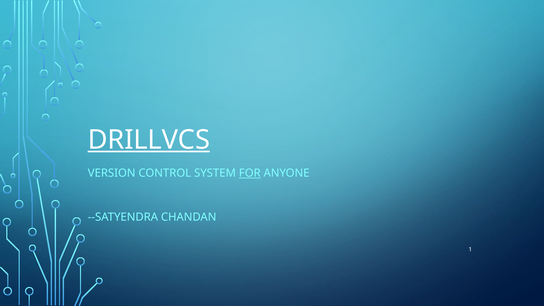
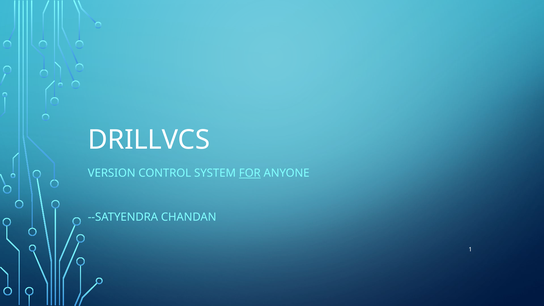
DRILLVCS underline: present -> none (149, 140)
